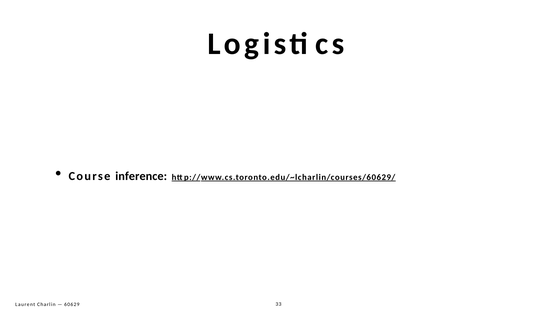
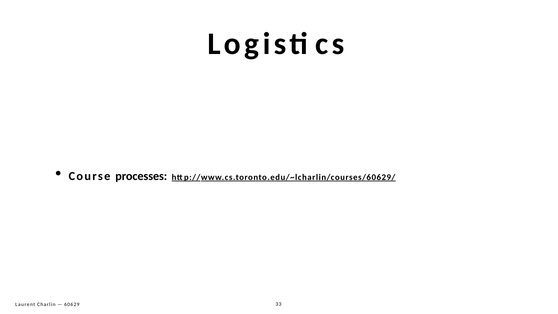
inference: inference -> processes (141, 176)
